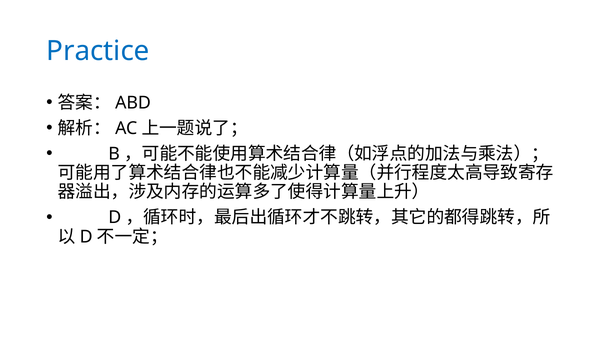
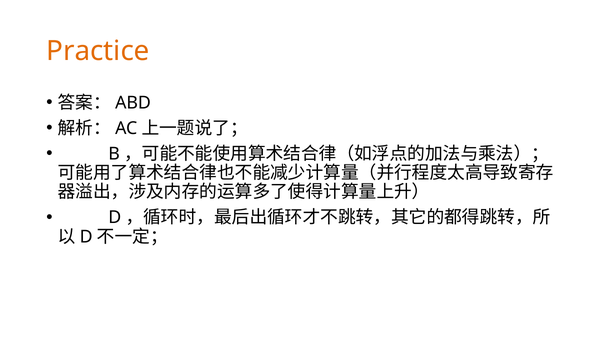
Practice colour: blue -> orange (98, 51)
